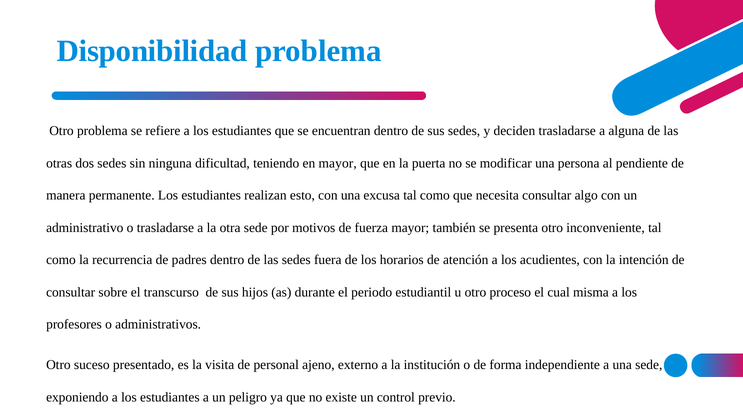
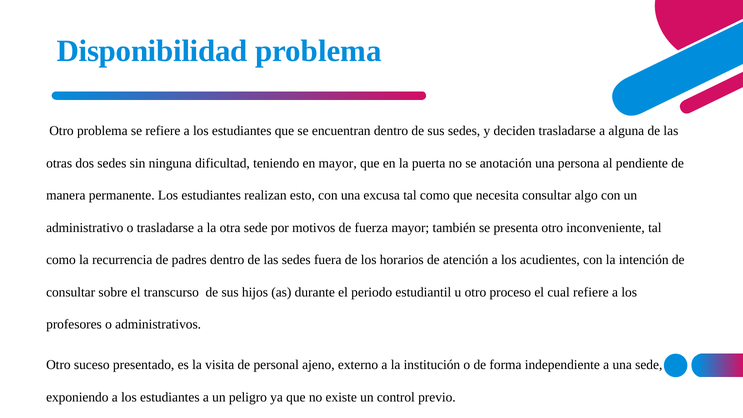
modificar: modificar -> anotación (506, 163)
cual misma: misma -> refiere (591, 292)
